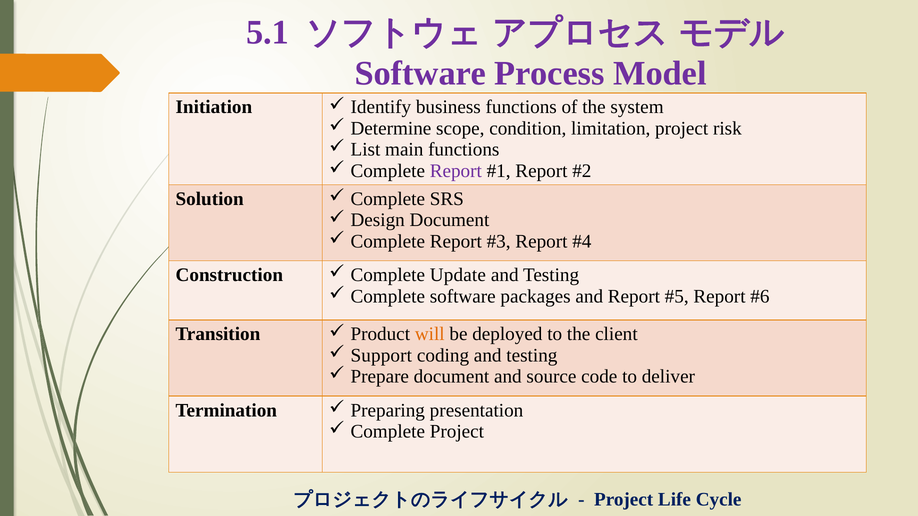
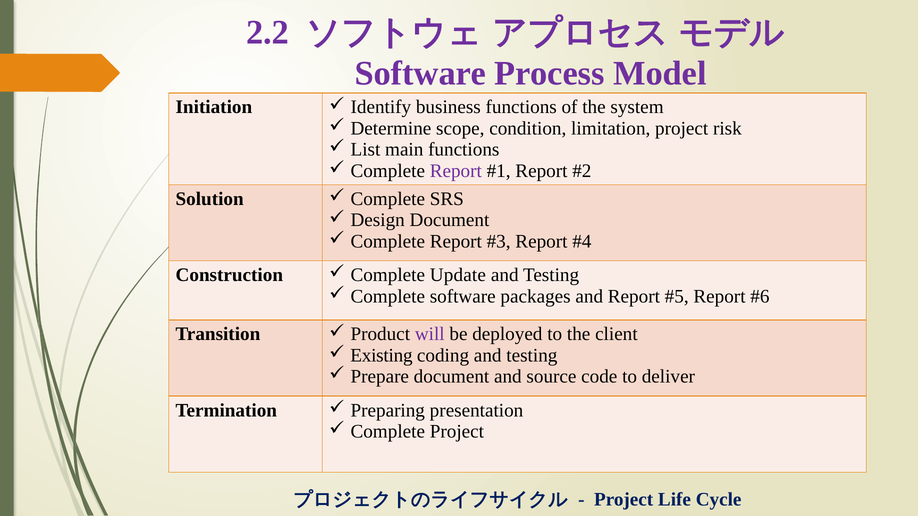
5.1: 5.1 -> 2.2 (268, 32)
will colour: orange -> purple (430, 334)
Support: Support -> Existing (381, 356)
